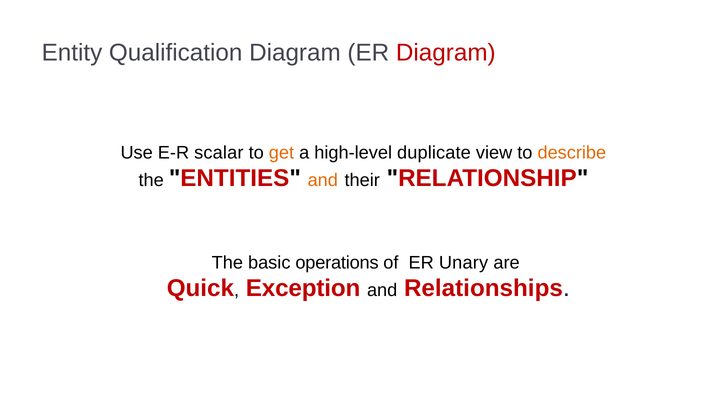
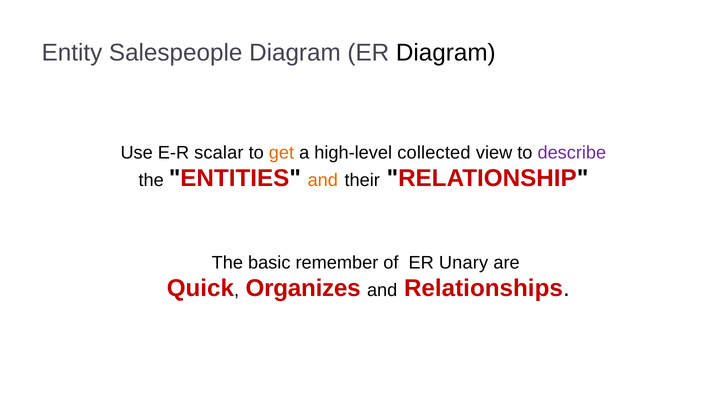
Qualification: Qualification -> Salespeople (176, 53)
Diagram colour: red -> black (446, 53)
duplicate: duplicate -> collected (434, 153)
describe colour: orange -> purple (572, 153)
operations: operations -> remember (337, 263)
Exception: Exception -> Organizes (303, 288)
